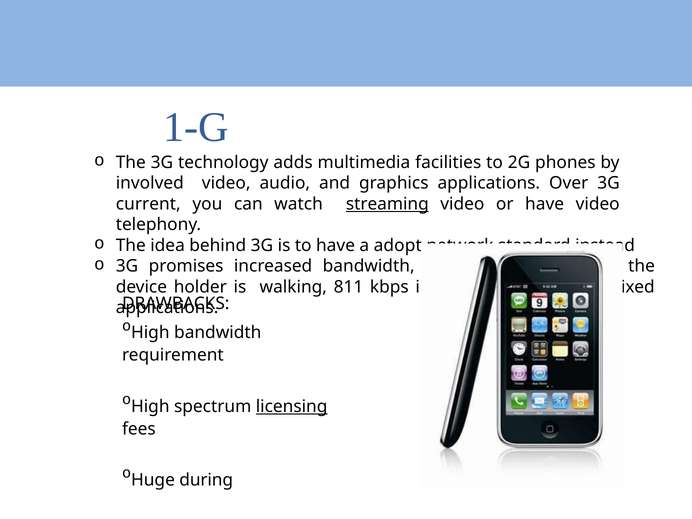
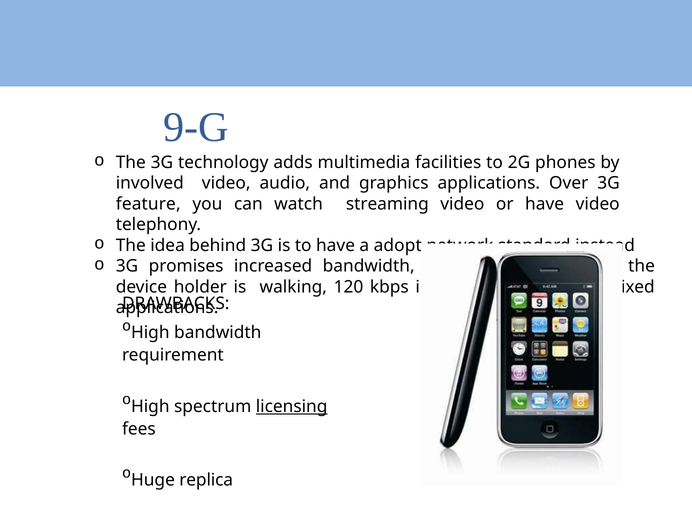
1-G: 1-G -> 9-G (196, 127)
current: current -> feature (148, 204)
streaming underline: present -> none (387, 204)
811: 811 -> 120 (348, 287)
during: during -> replica (206, 480)
